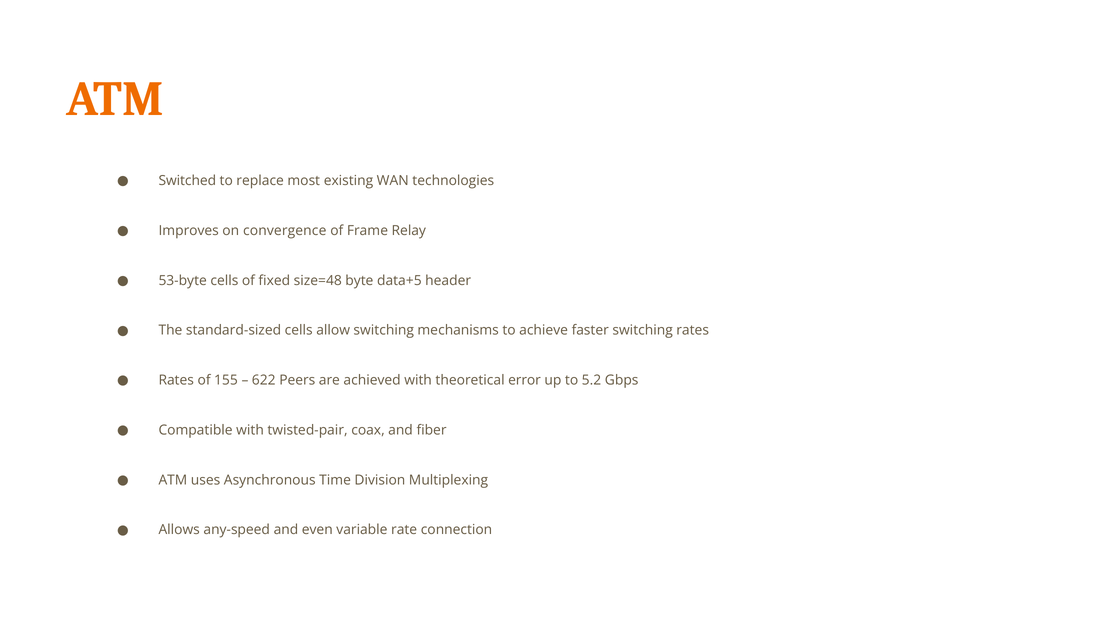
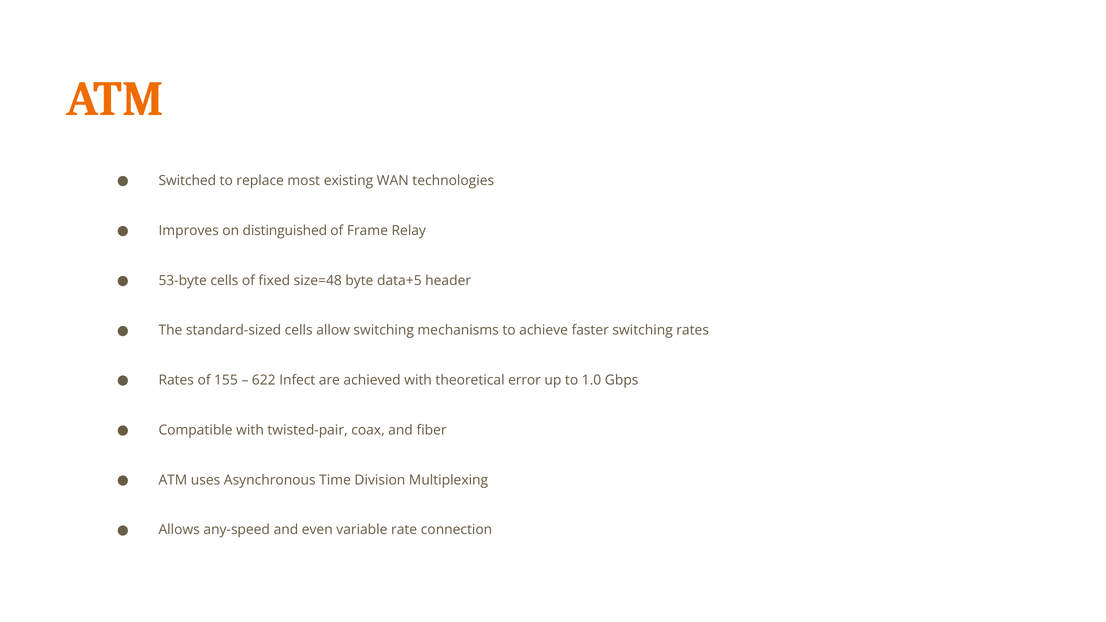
convergence: convergence -> distinguished (285, 231)
Peers: Peers -> Infect (297, 380)
5.2: 5.2 -> 1.0 (591, 380)
